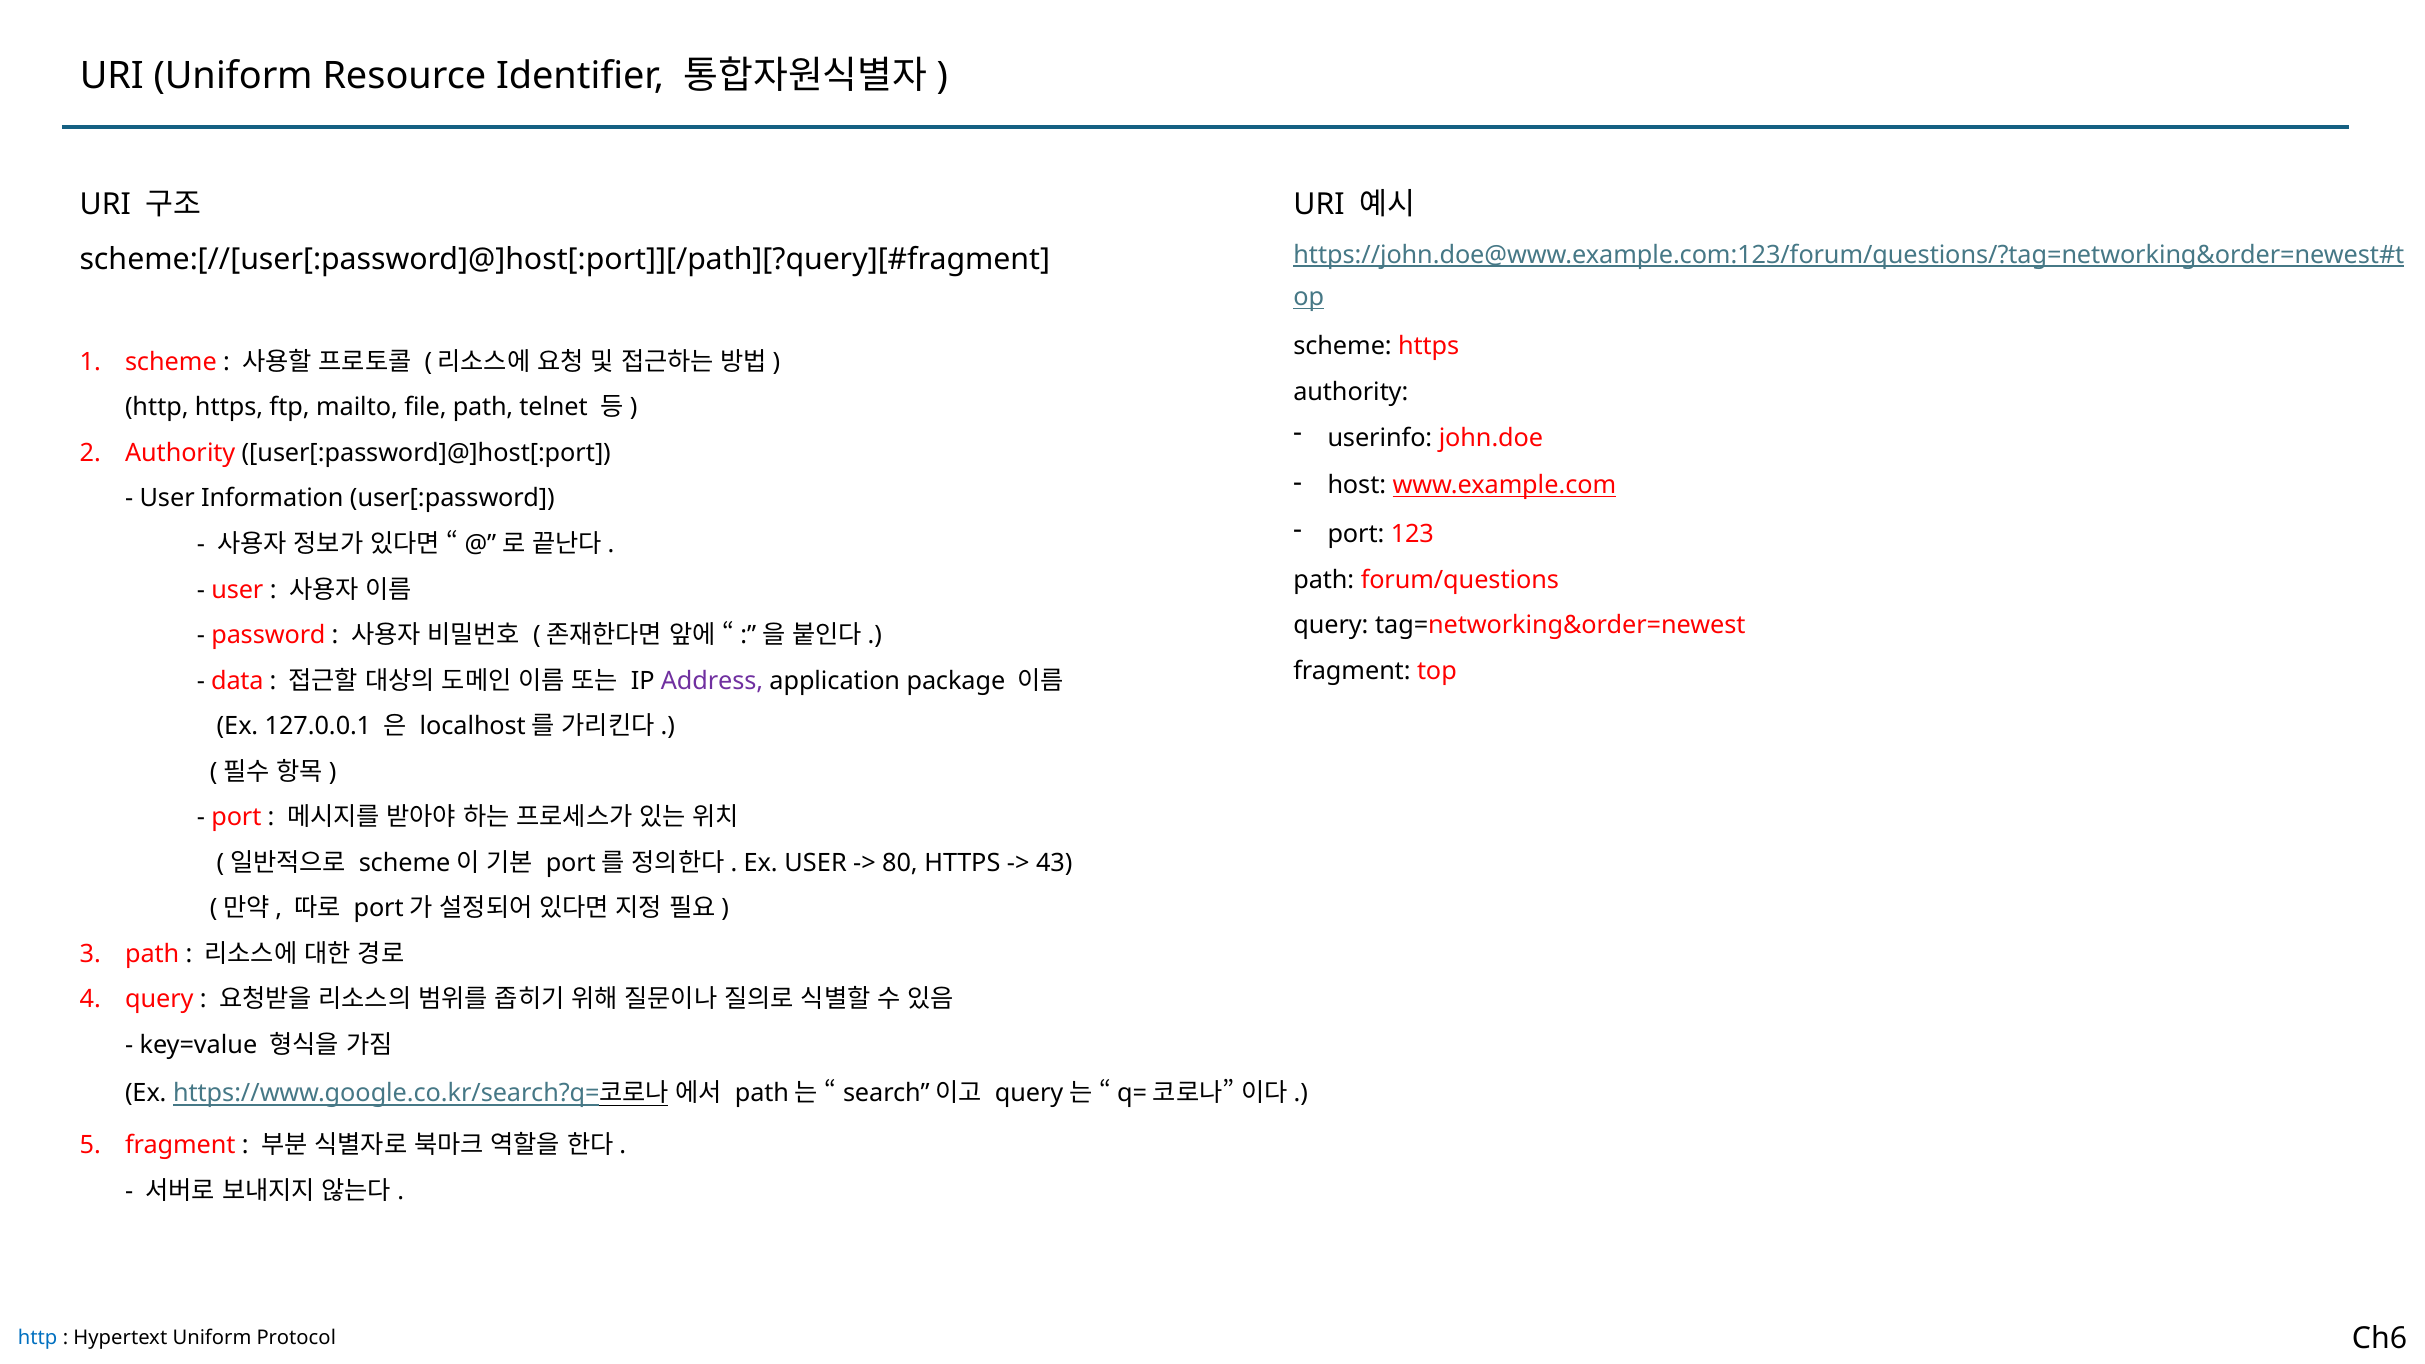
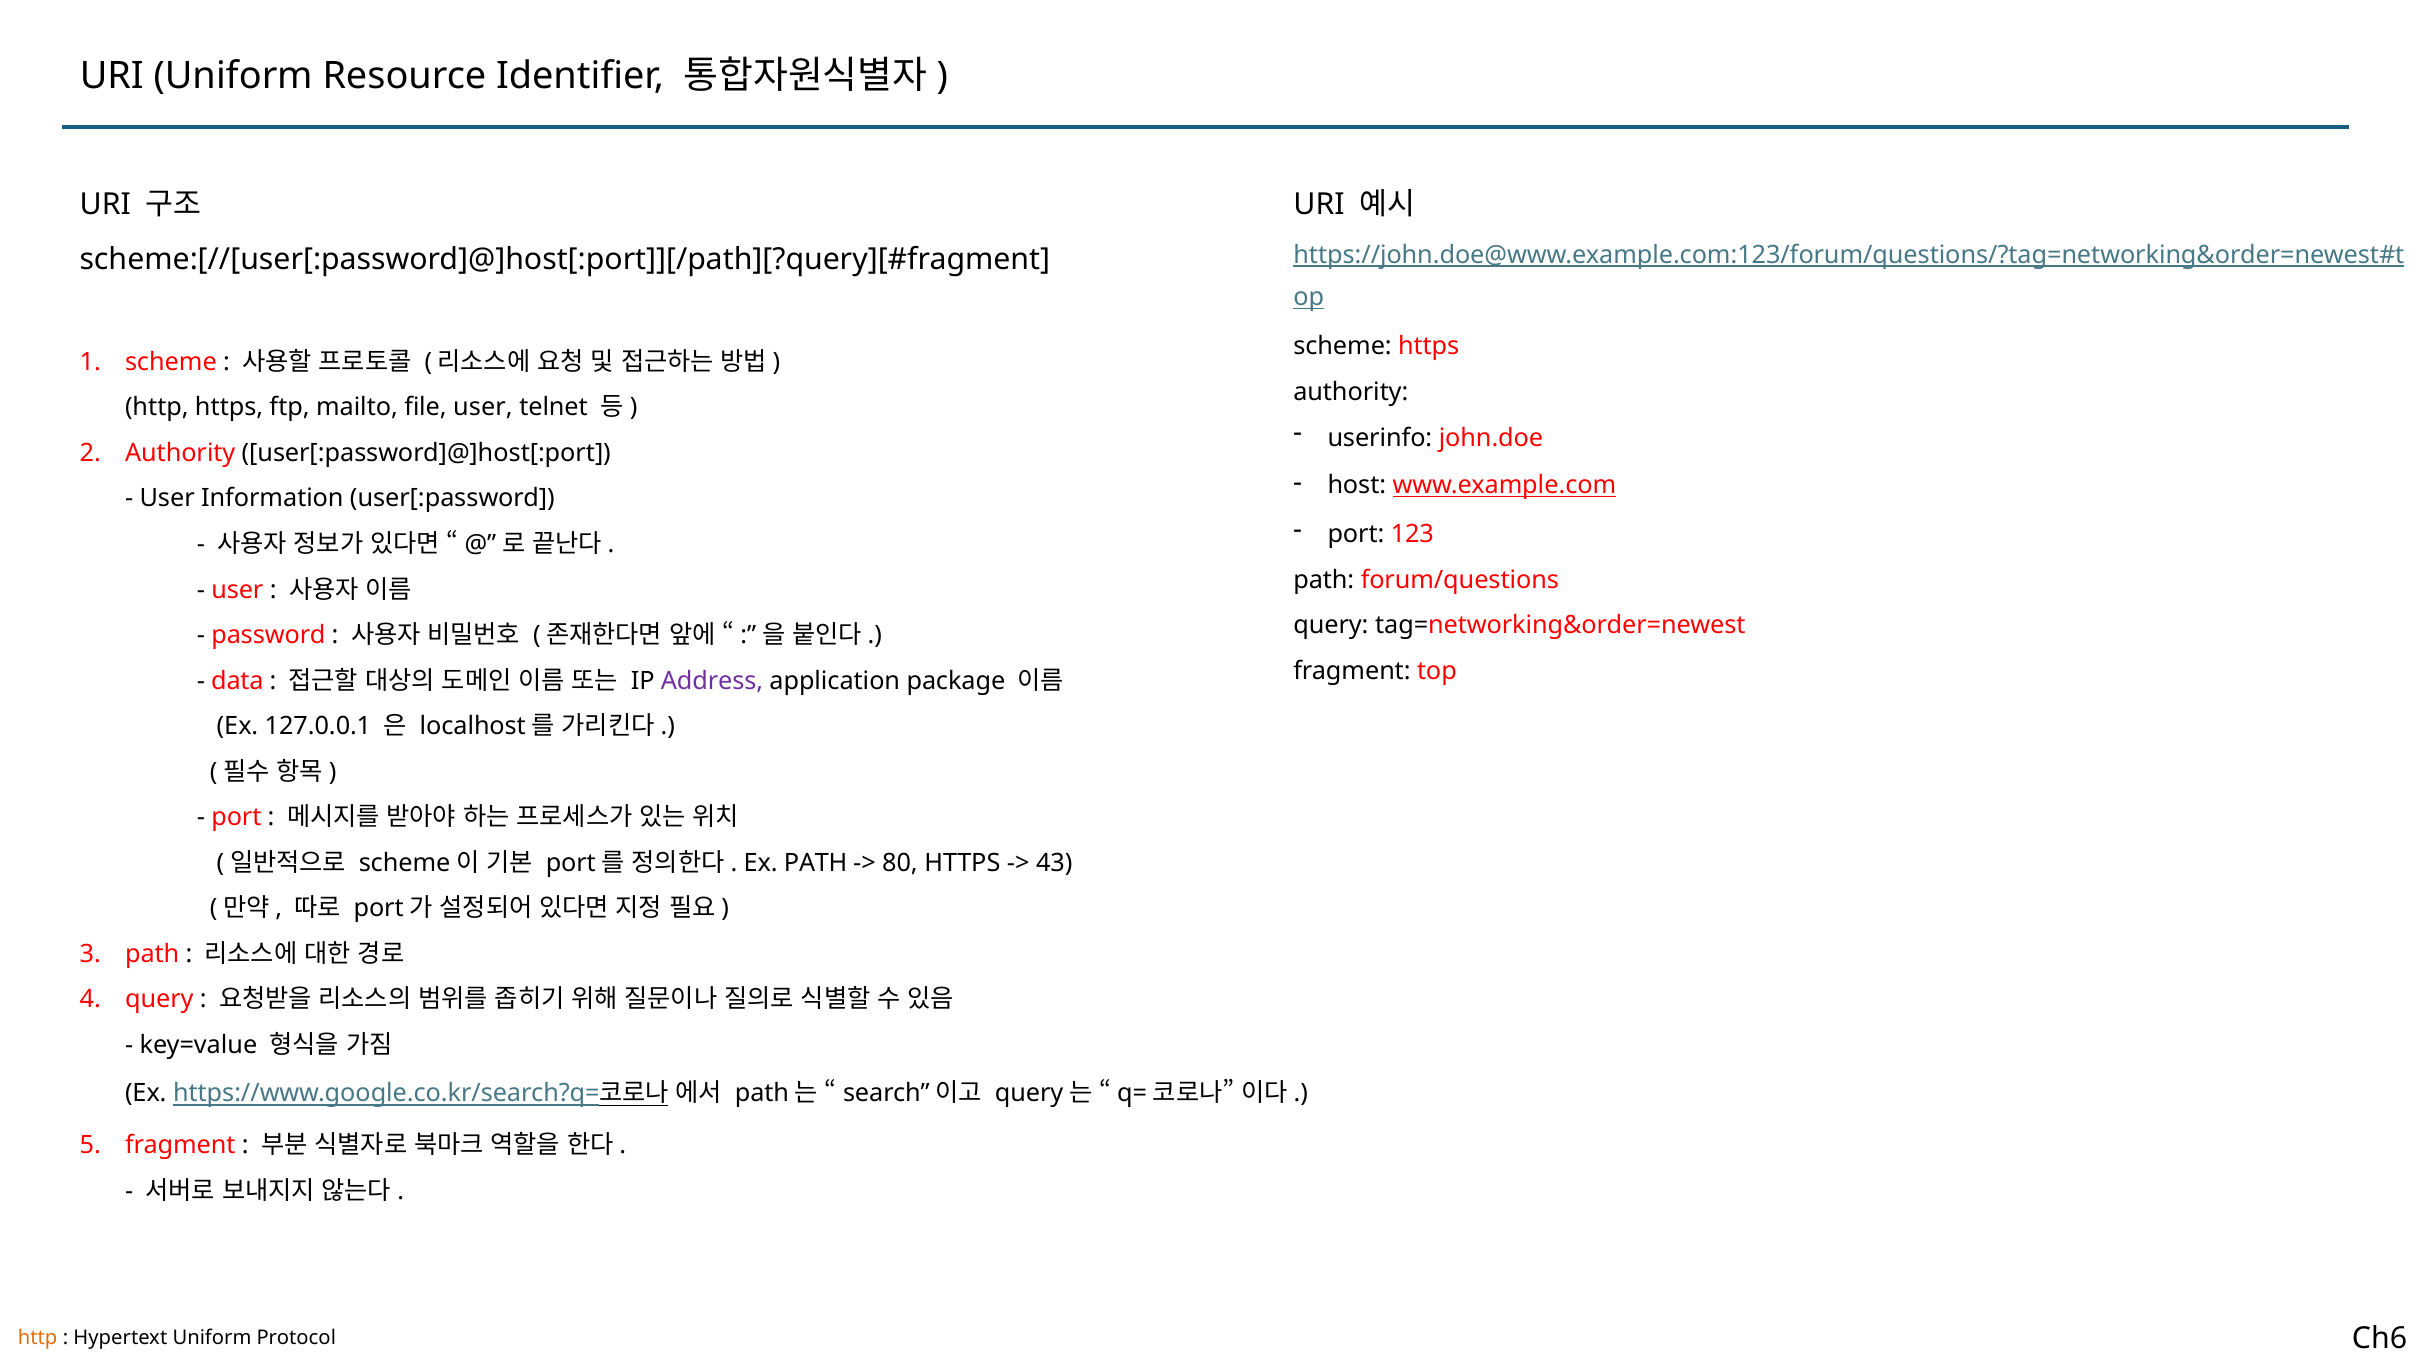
file path: path -> user (483, 408)
Ex USER: USER -> PATH (816, 863)
http colour: blue -> orange (38, 1338)
